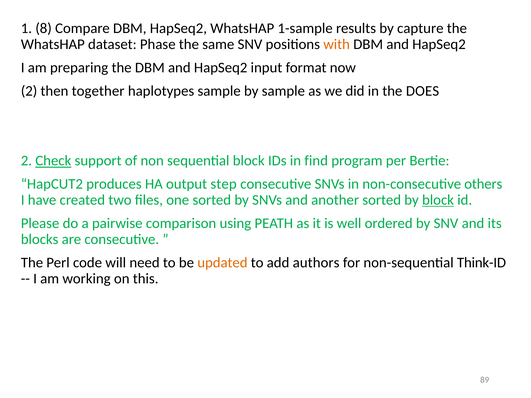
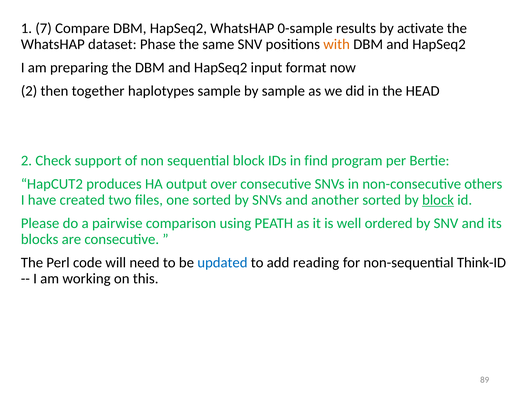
8: 8 -> 7 (44, 28)
1-sample: 1-sample -> 0-sample (305, 28)
capture: capture -> activate (420, 28)
DOES: DOES -> HEAD (423, 91)
Check underline: present -> none (53, 161)
step: step -> over (224, 184)
updated colour: orange -> blue (222, 263)
authors: authors -> reading (316, 263)
